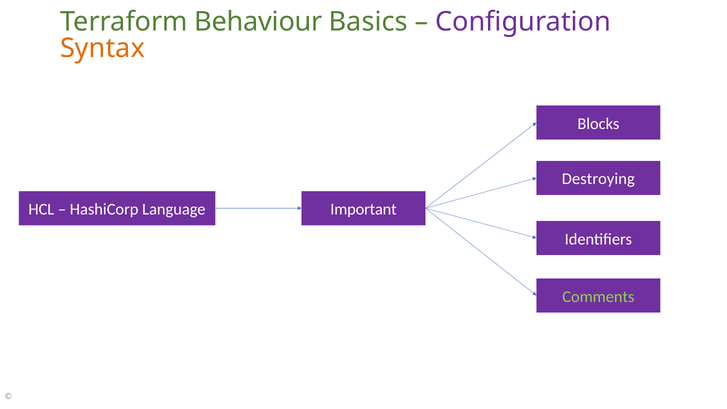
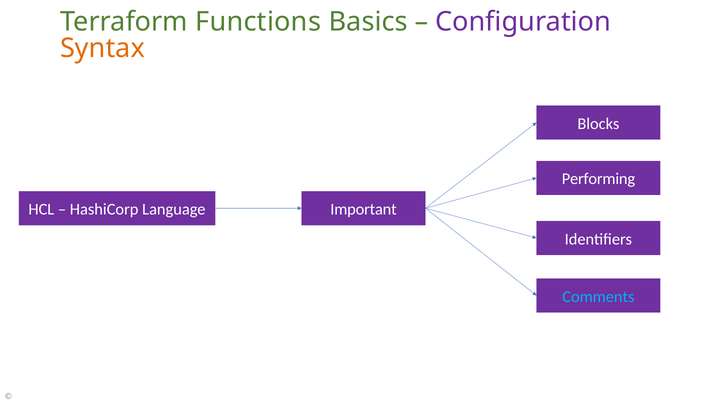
Behaviour: Behaviour -> Functions (258, 22)
Destroying: Destroying -> Performing (598, 179)
Comments colour: light green -> light blue (598, 297)
